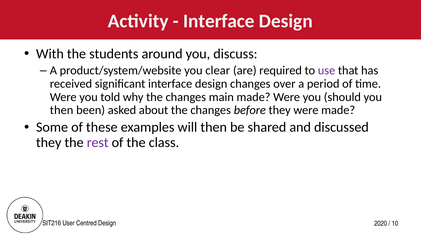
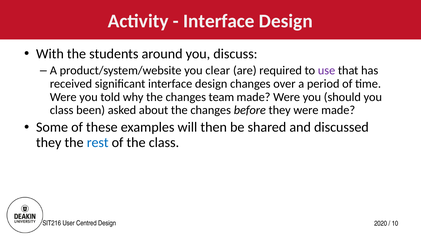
main: main -> team (221, 97)
then: then -> class (62, 110)
rest colour: purple -> blue (98, 142)
